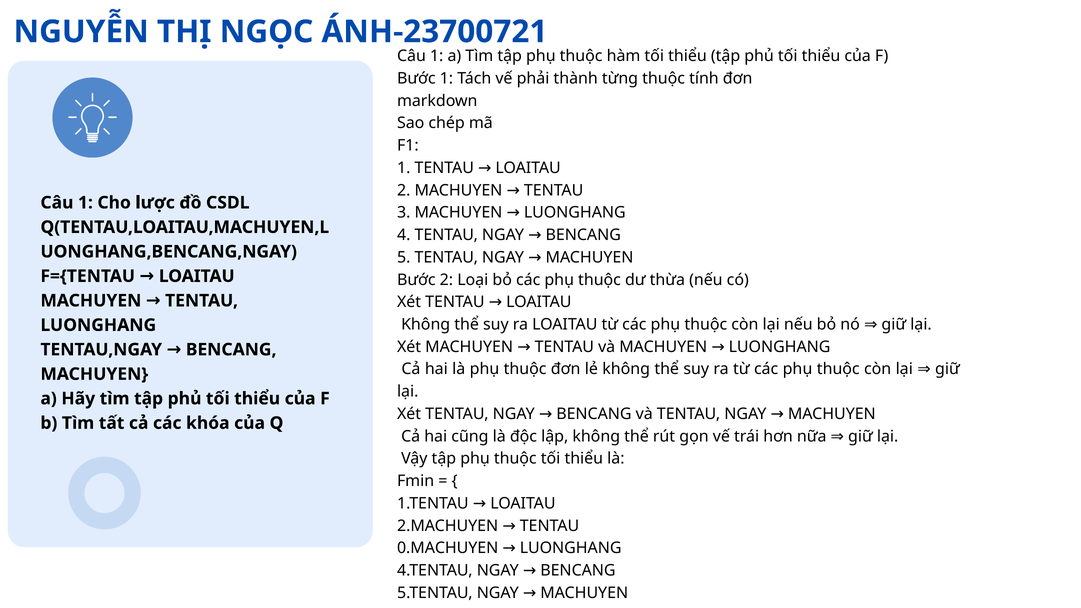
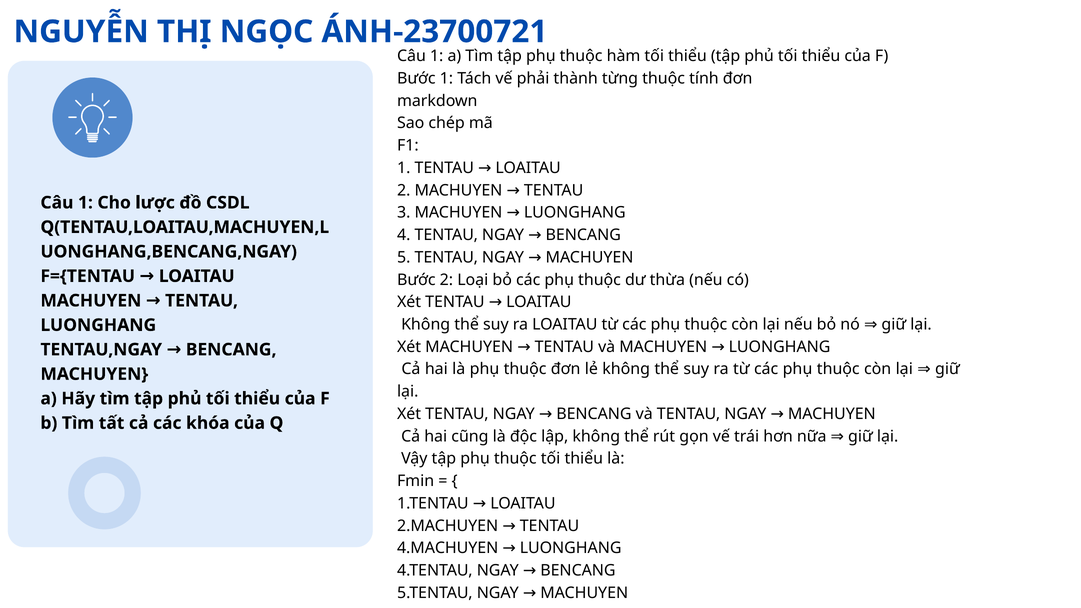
0.MACHUYEN: 0.MACHUYEN -> 4.MACHUYEN (448, 548)
